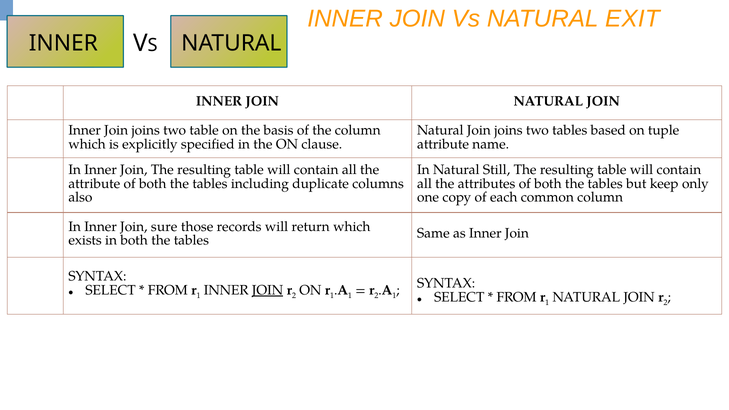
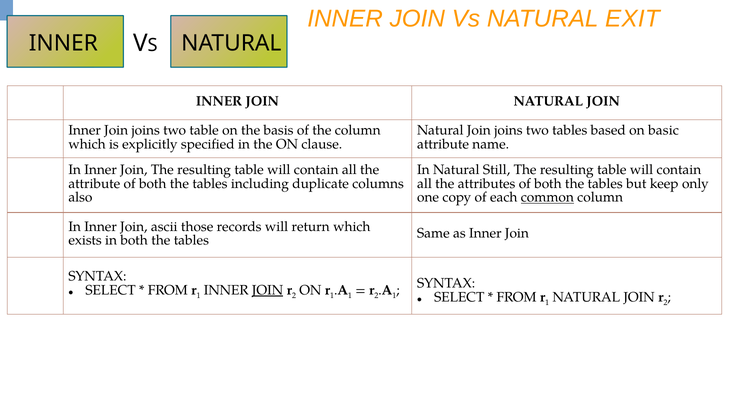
tuple: tuple -> basic (664, 130)
common underline: none -> present (547, 197)
sure: sure -> ascii (164, 227)
